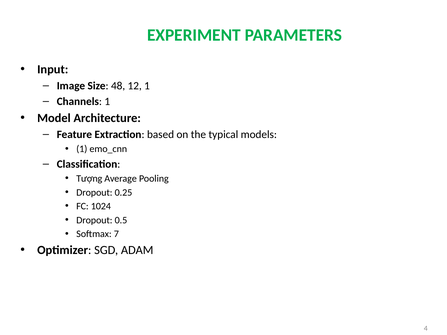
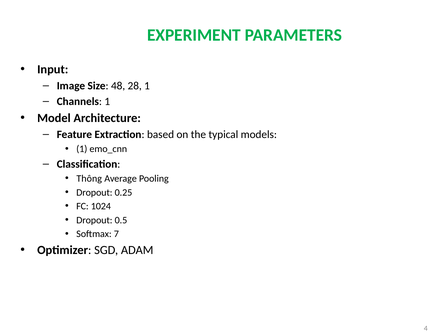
12: 12 -> 28 (135, 86)
Tượng: Tượng -> Thông (89, 179)
